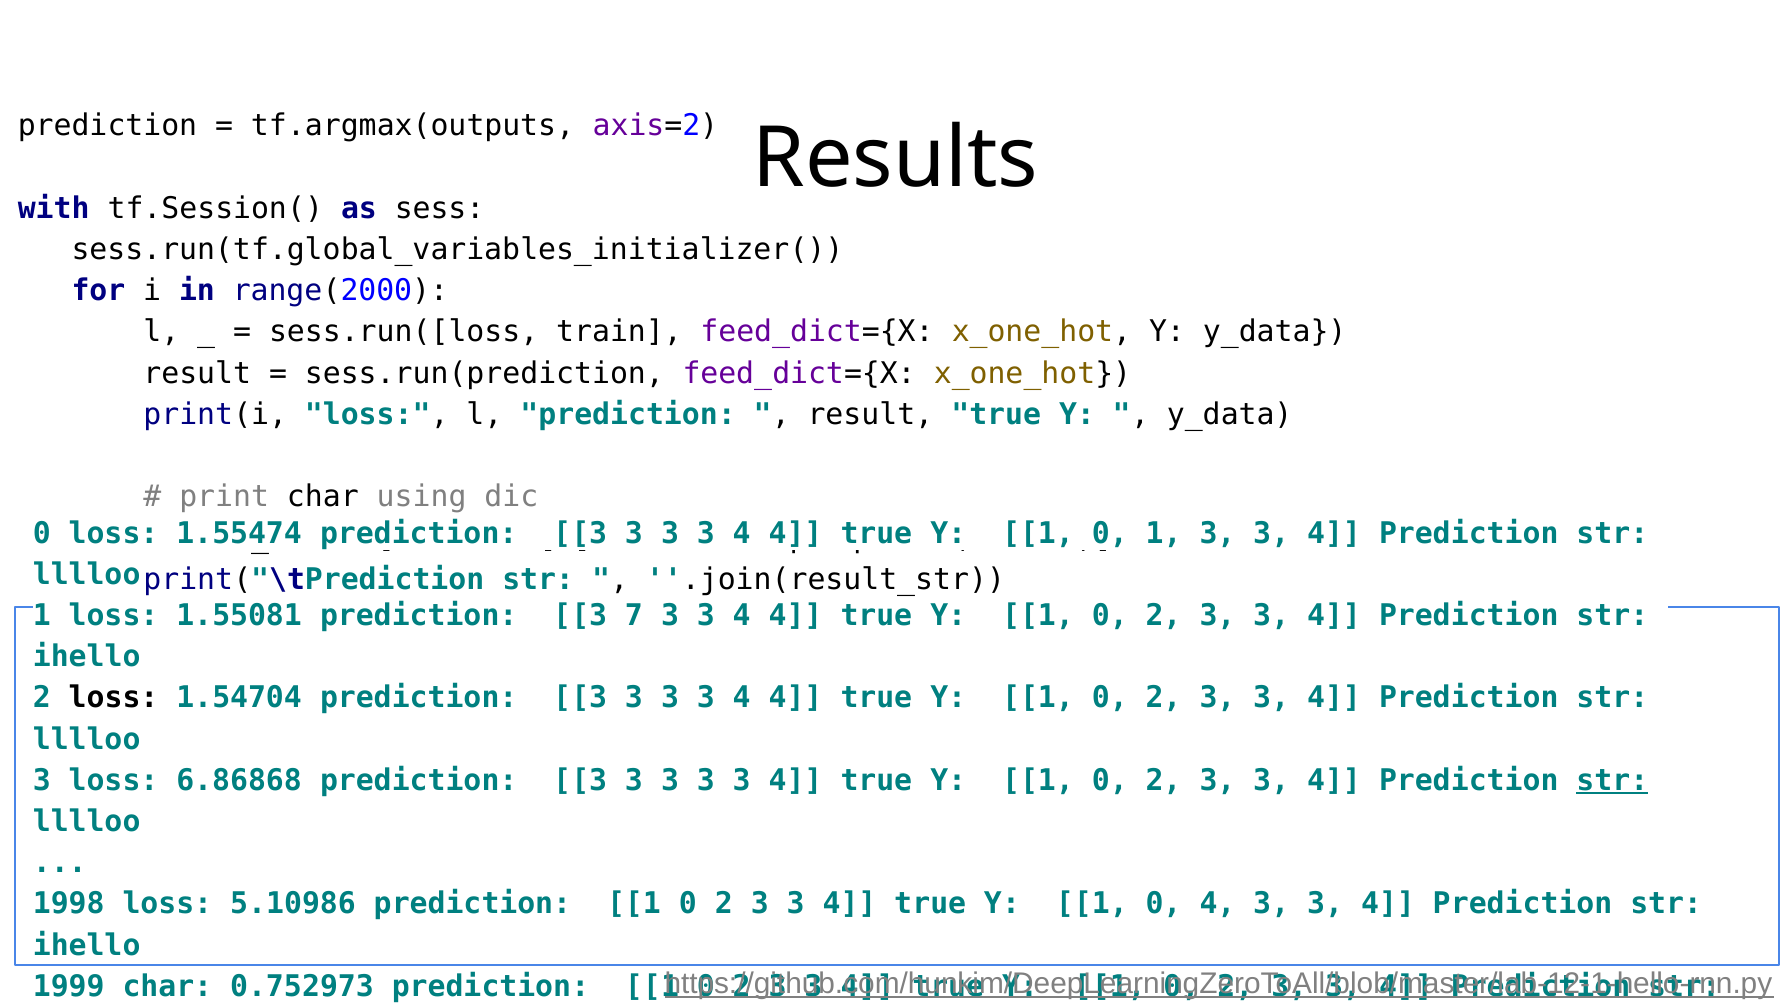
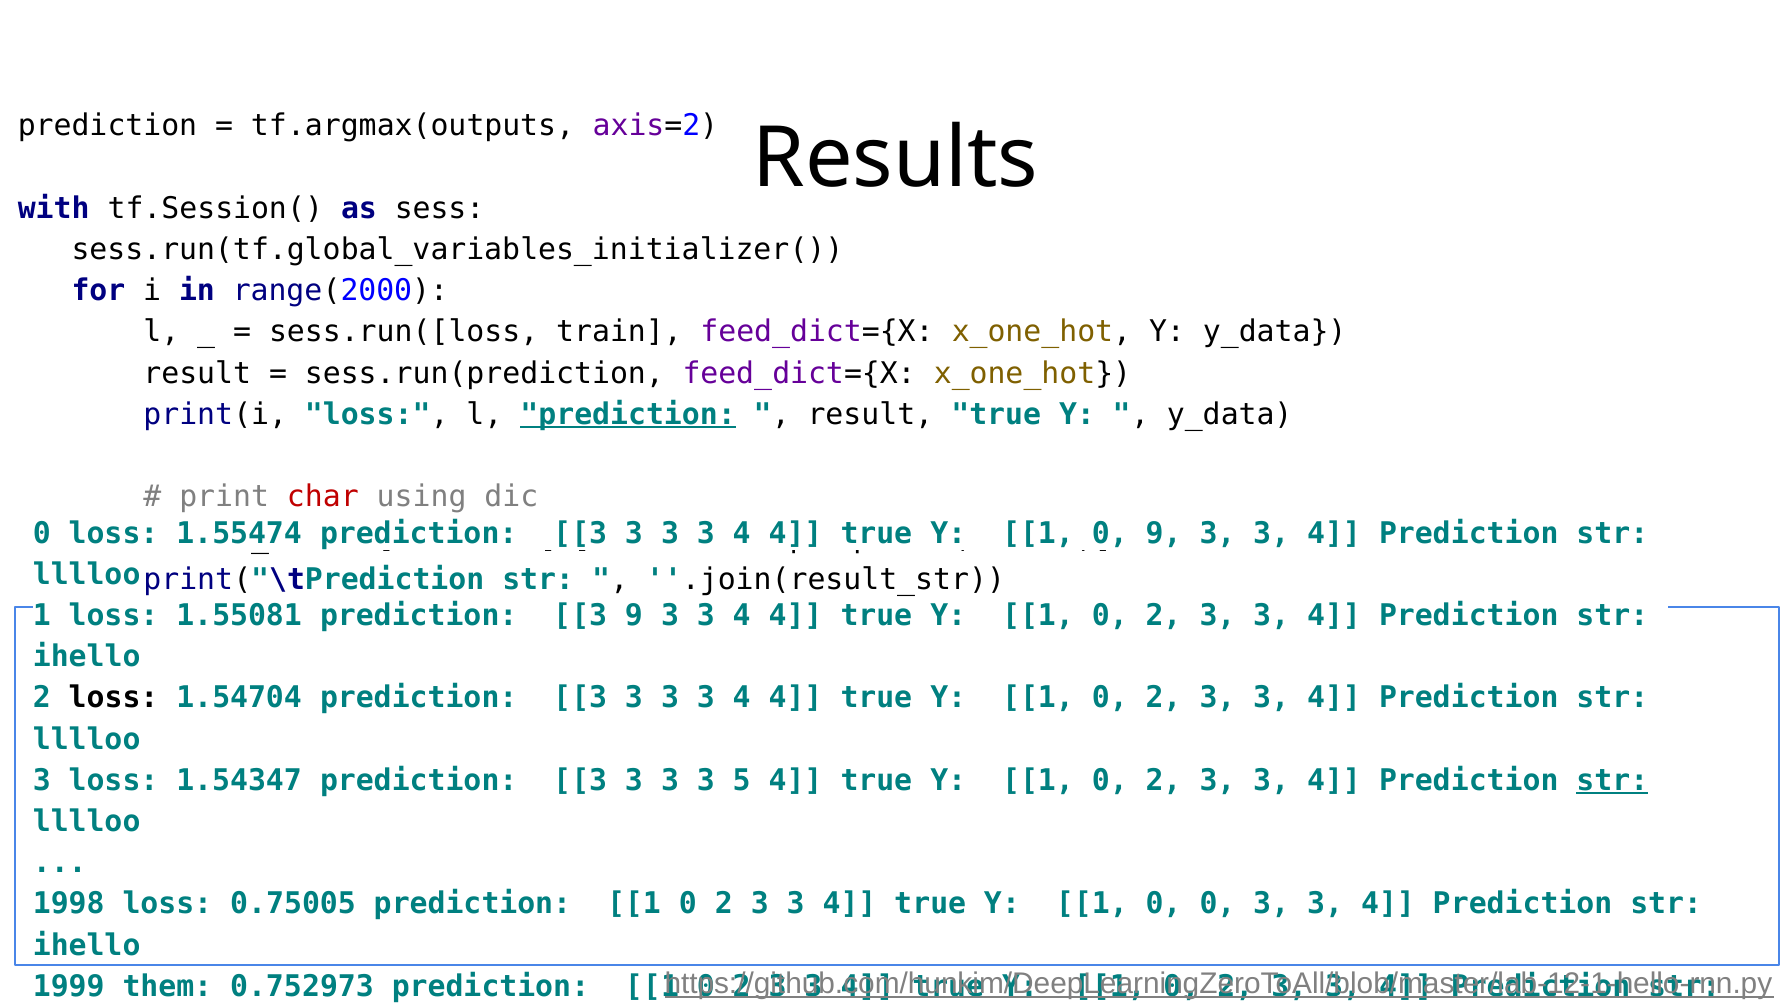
prediction underline: none -> present (628, 414)
char colour: black -> red (323, 497)
1: 1 -> 9 (1164, 533)
3 7: 7 -> 9 (634, 615)
6.86868: 6.86868 -> 1.54347 (239, 780)
3: 3 -> 5 (742, 780)
5.10986: 5.10986 -> 0.75005 (293, 904)
0 4: 4 -> 0 (1217, 904)
1999 char: char -> them (167, 986)
